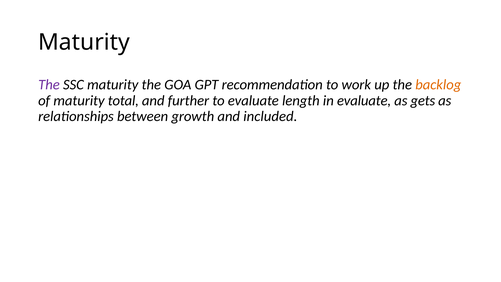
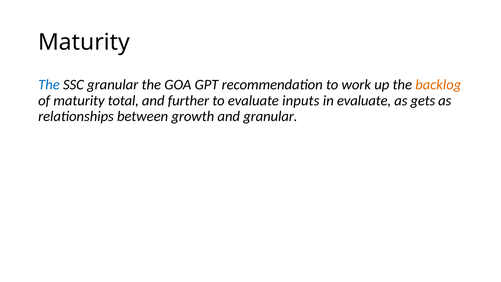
The colour: purple -> blue (49, 85)
SSC maturity: maturity -> granular (113, 85)
length: length -> inputs (301, 100)
and included: included -> granular (270, 116)
